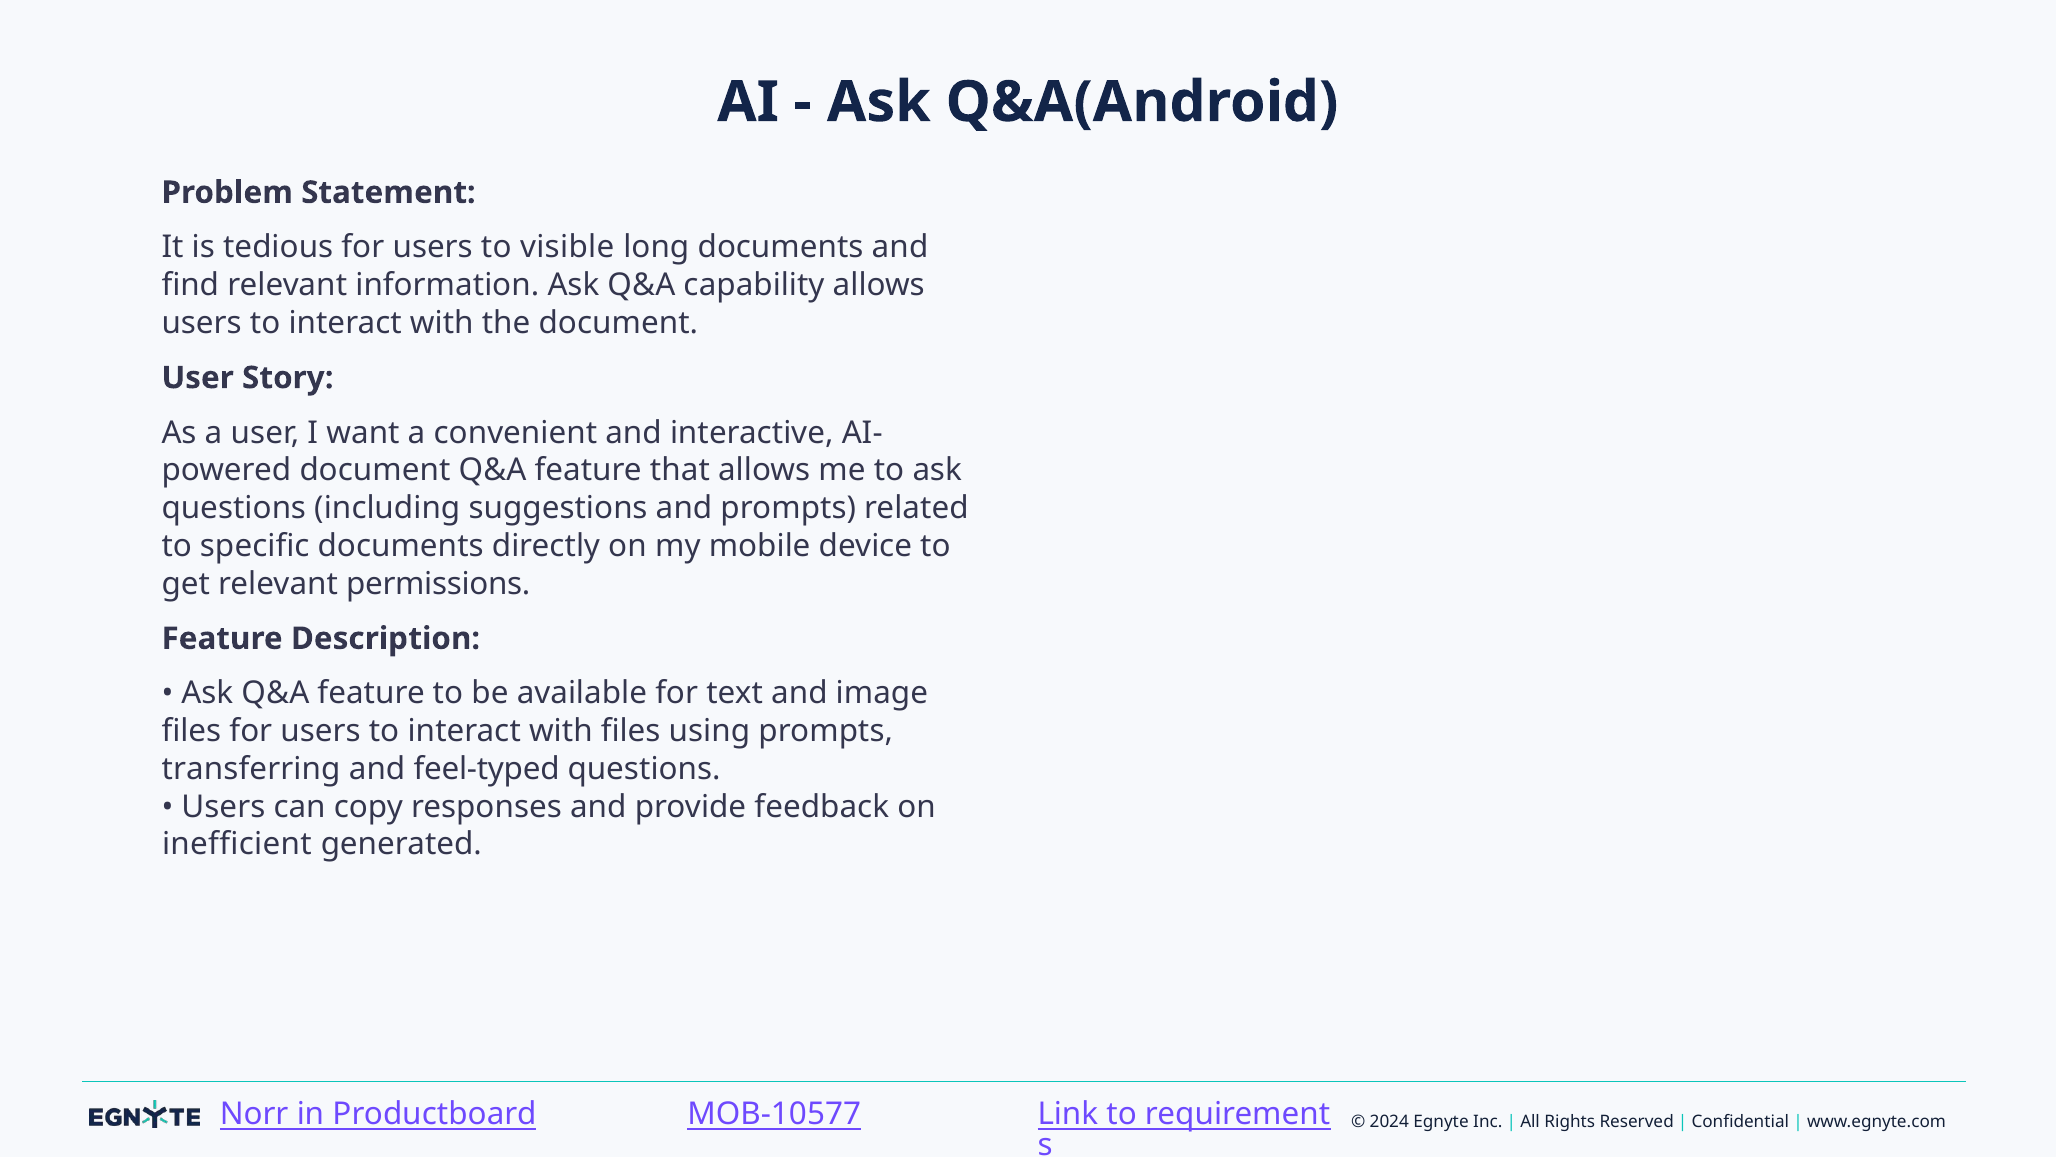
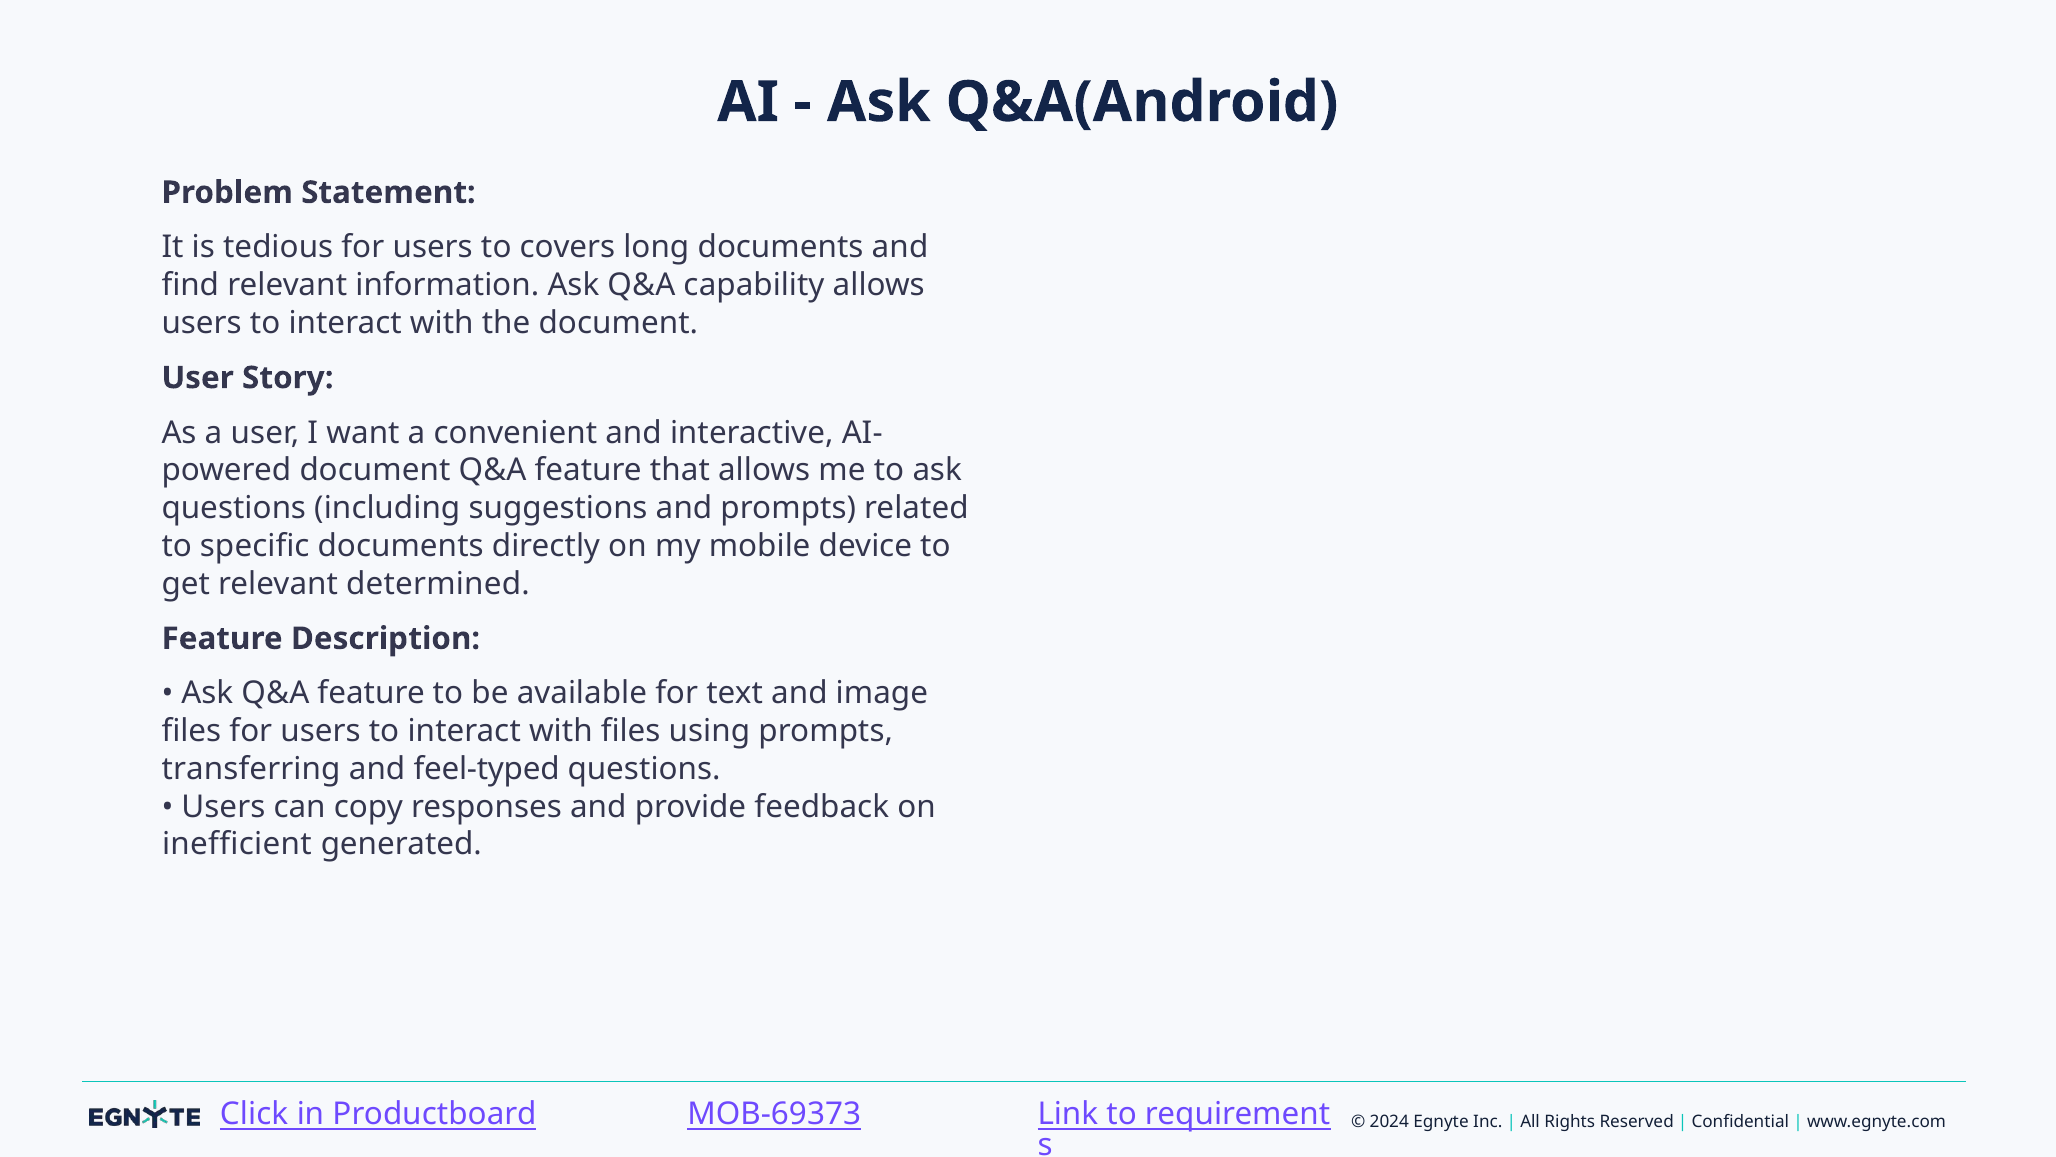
visible: visible -> covers (567, 247)
permissions: permissions -> determined (438, 583)
Norr: Norr -> Click (254, 1114)
MOB-10577: MOB-10577 -> MOB-69373 (774, 1114)
